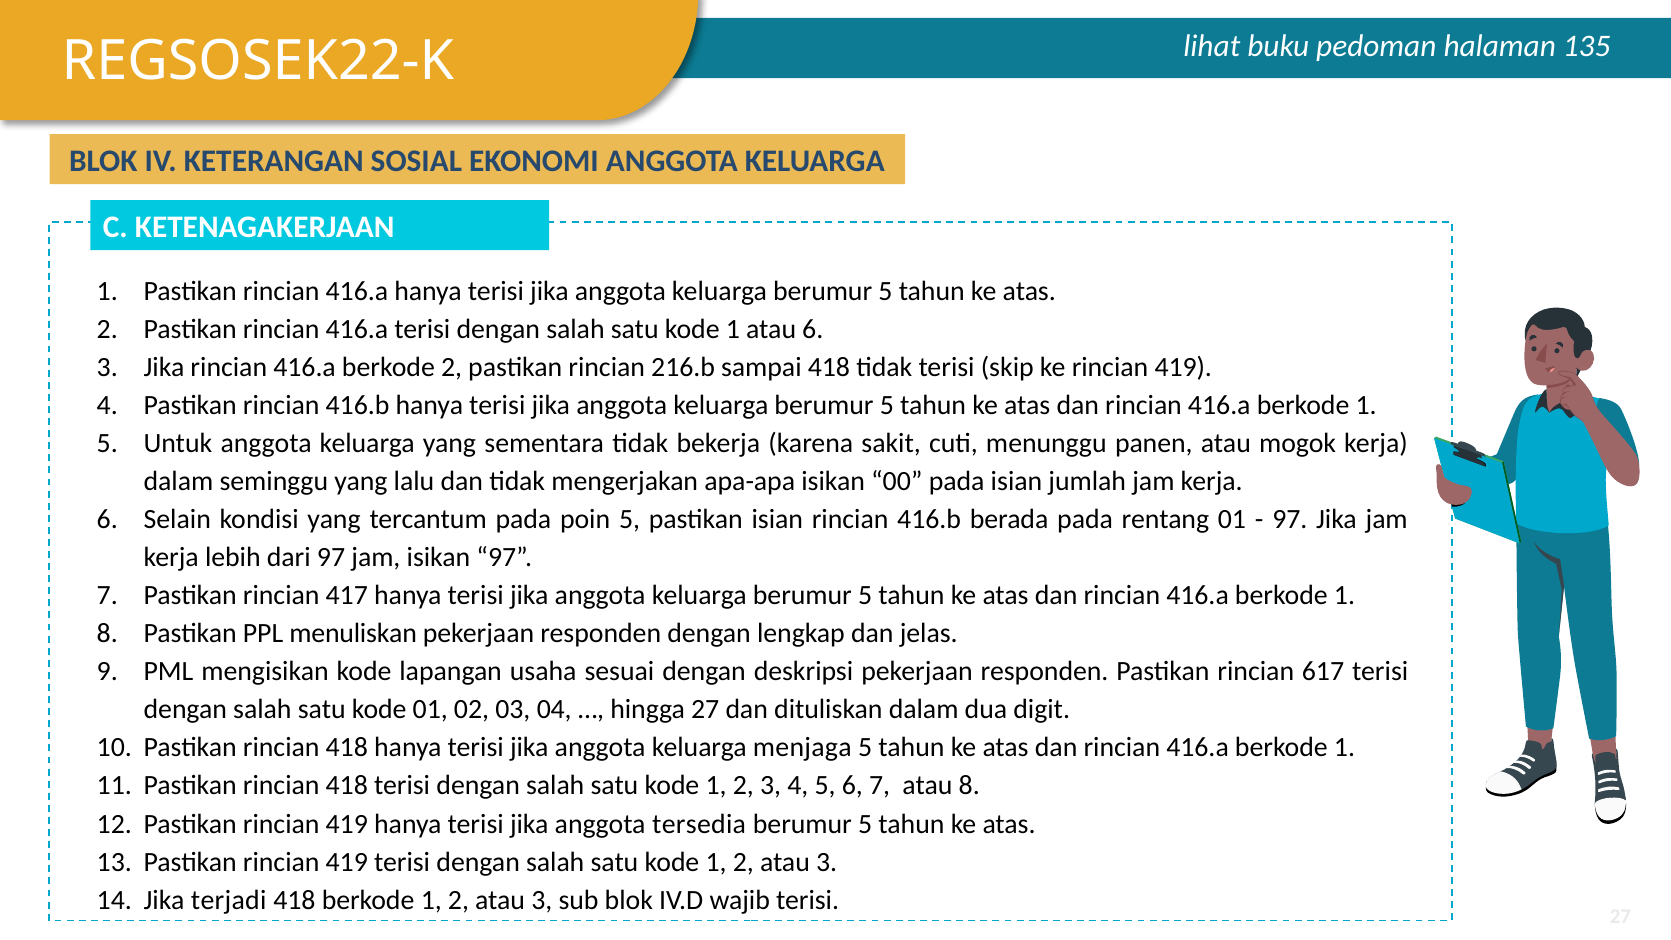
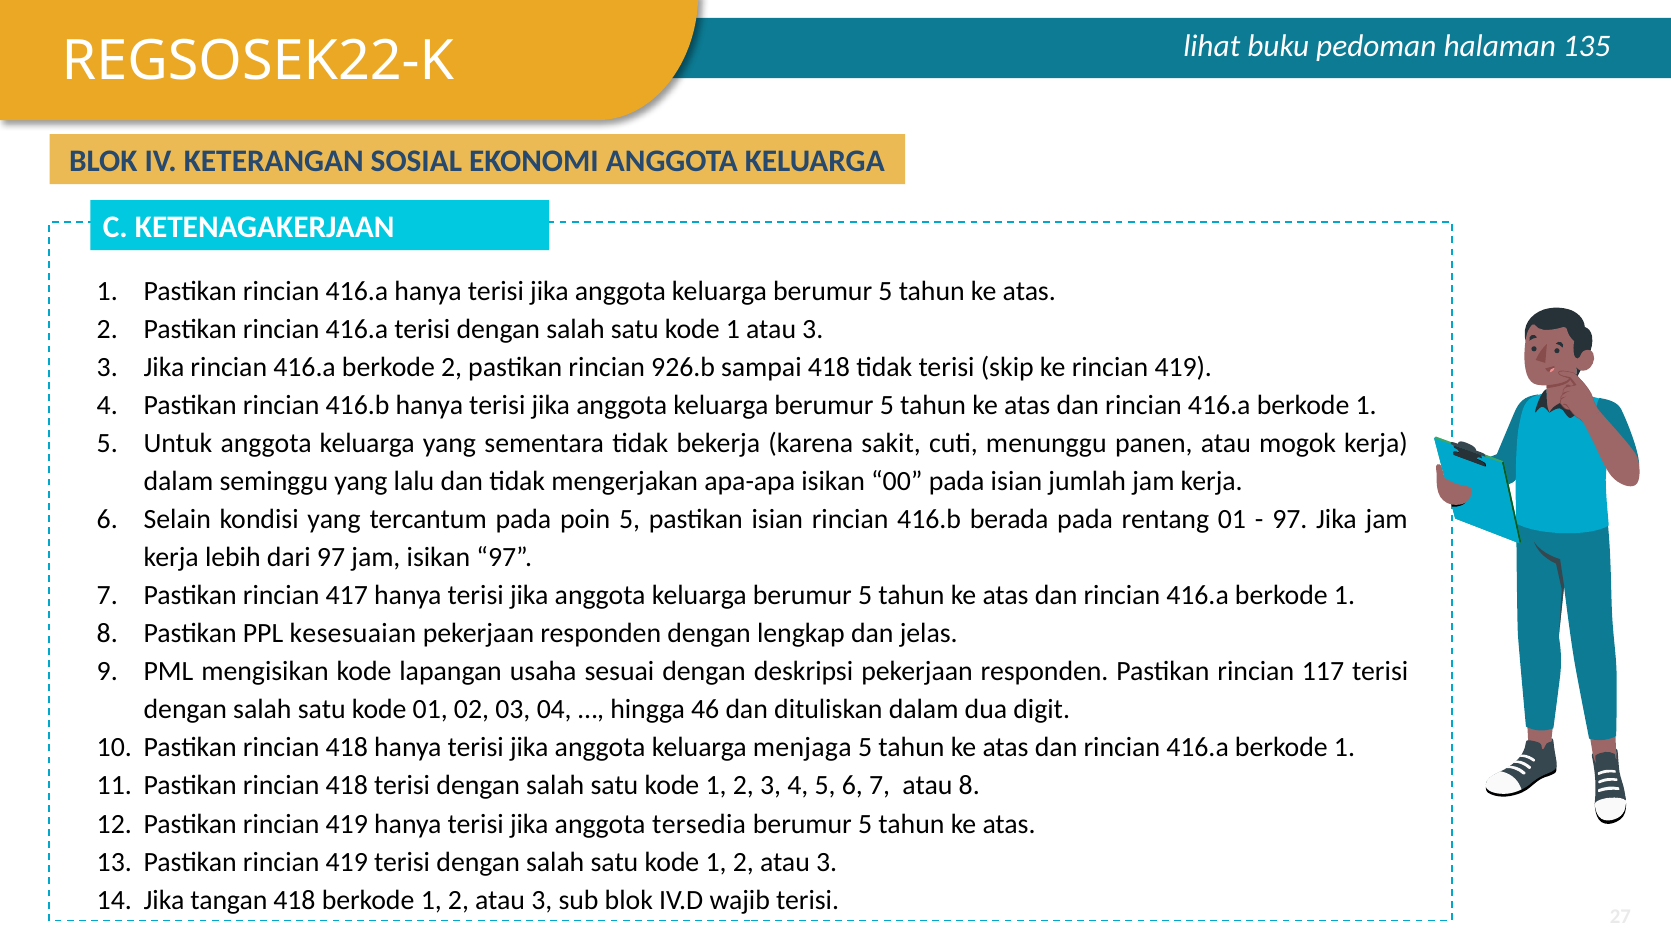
1 atau 6: 6 -> 3 (813, 329)
216.b: 216.b -> 926.b (683, 367)
menuliskan: menuliskan -> kesesuaian (353, 634)
617: 617 -> 117 (1323, 672)
hingga 27: 27 -> 46 (705, 710)
terjadi: terjadi -> tangan (229, 900)
